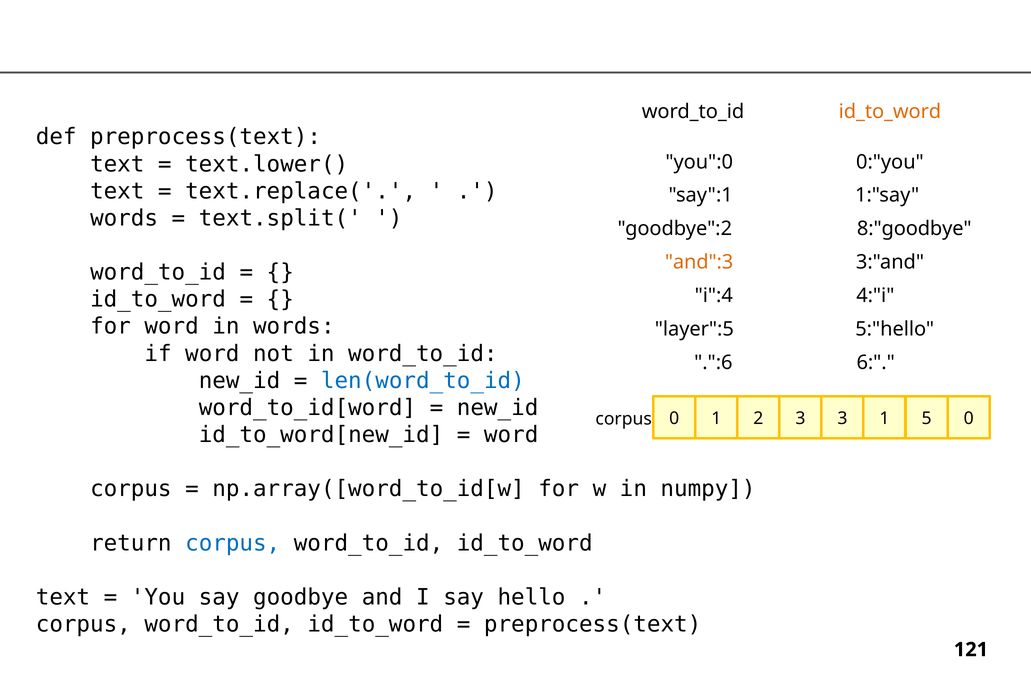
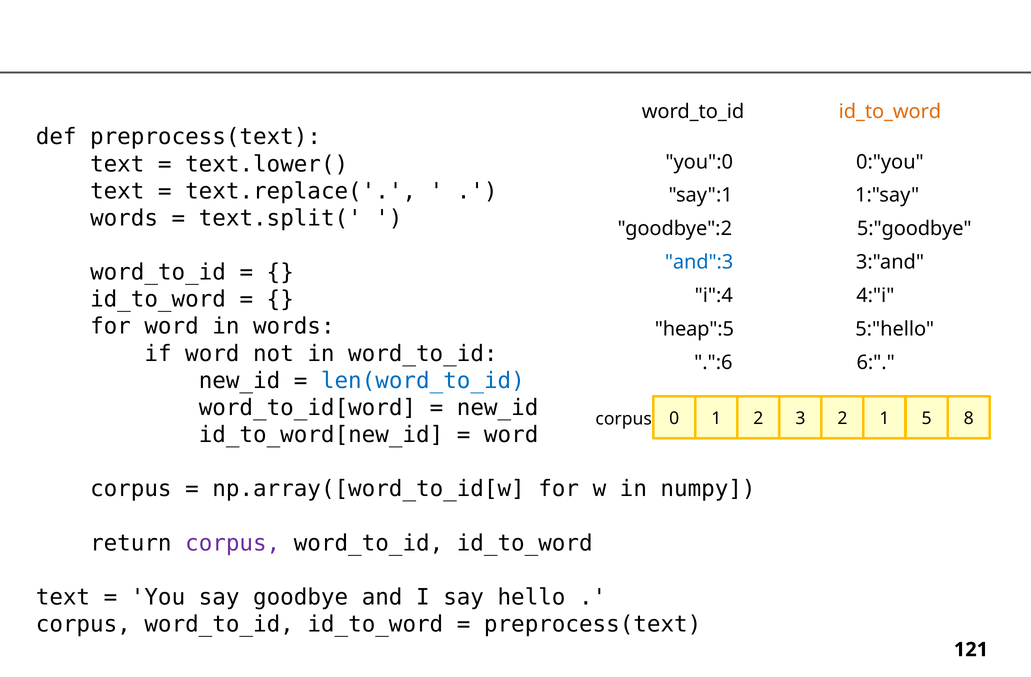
8:"goodbye: 8:"goodbye -> 5:"goodbye (914, 229)
and":3 colour: orange -> blue (699, 262)
layer":5: layer":5 -> heap":5 (694, 329)
3 3: 3 -> 2 (842, 418)
5 0: 0 -> 8 (969, 418)
corpus colour: blue -> purple (233, 543)
